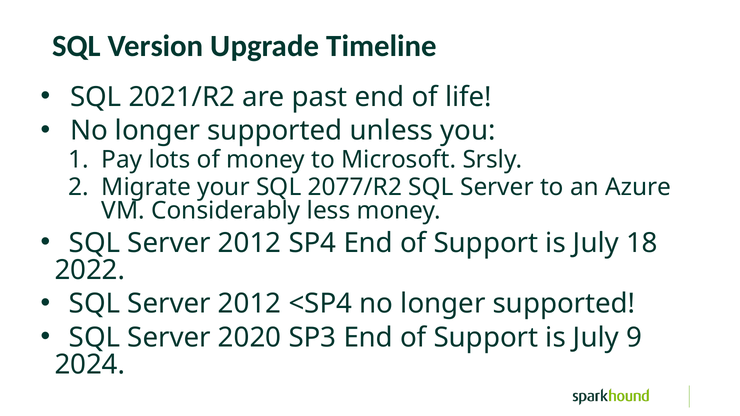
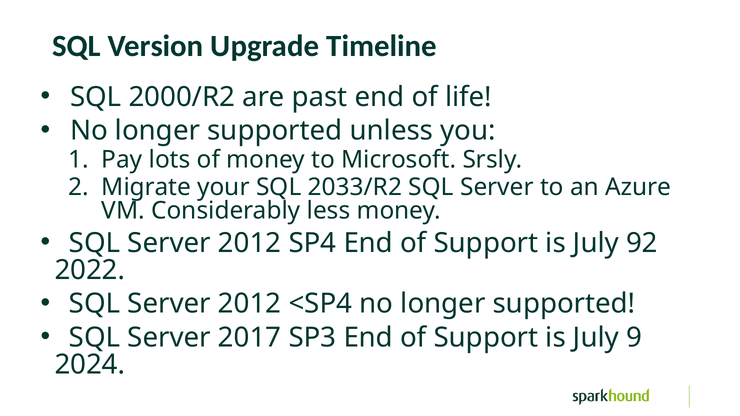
2021/R2: 2021/R2 -> 2000/R2 (182, 97)
2077/R2: 2077/R2 -> 2033/R2 (355, 187)
18: 18 -> 92 (642, 243)
2020: 2020 -> 2017 (250, 338)
